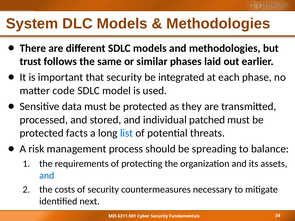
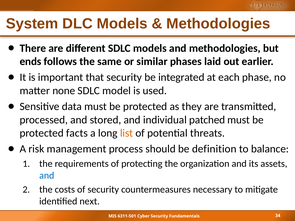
trust: trust -> ends (30, 62)
code: code -> none (64, 91)
list colour: blue -> orange (127, 133)
spreading: spreading -> definition (214, 149)
